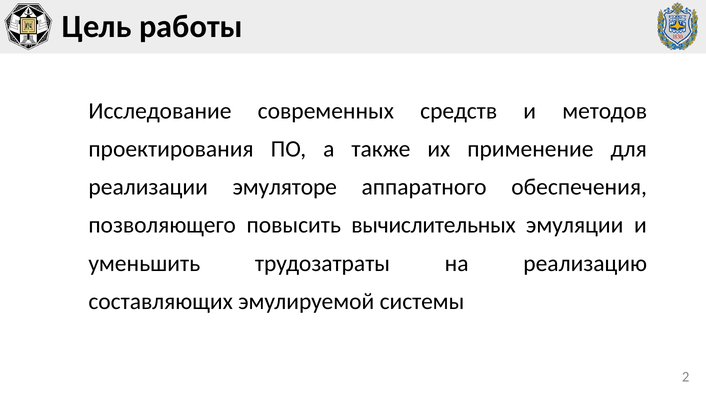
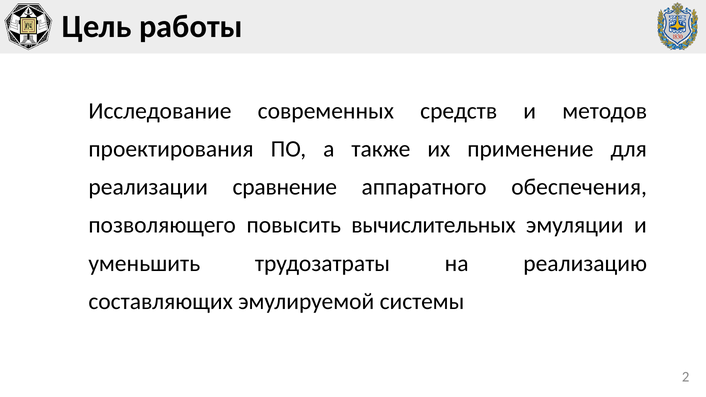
эмуляторе: эмуляторе -> сравнение (285, 187)
